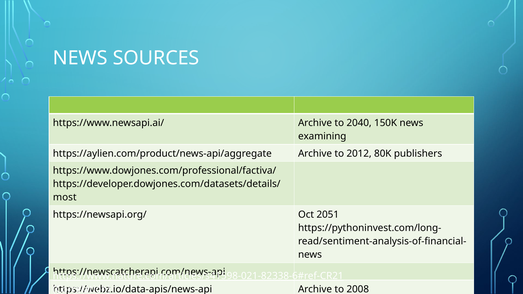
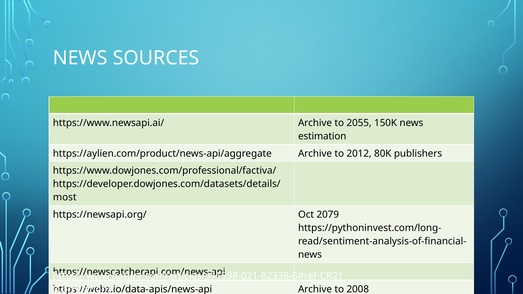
2040: 2040 -> 2055 (359, 123)
examining: examining -> estimation (322, 136)
2051: 2051 -> 2079 (328, 215)
